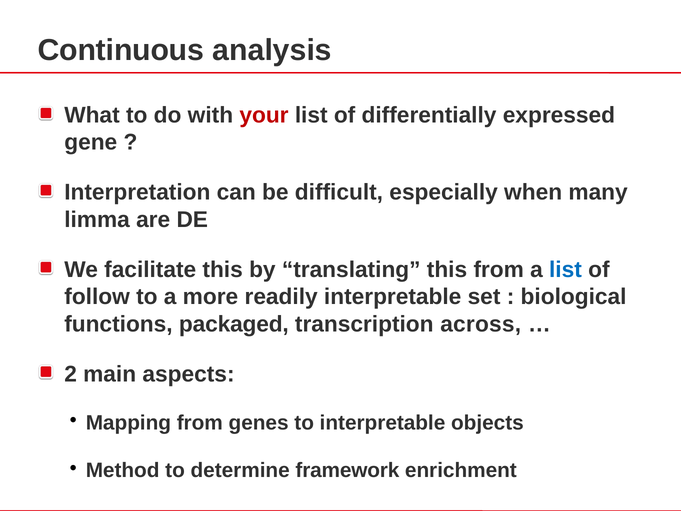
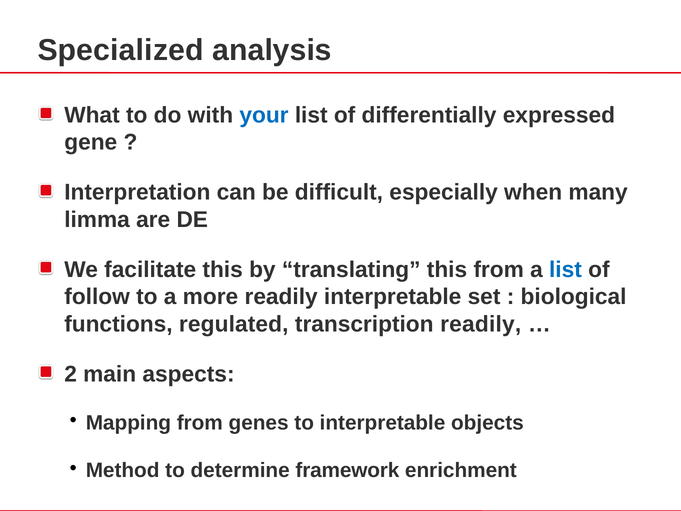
Continuous: Continuous -> Specialized (121, 50)
your colour: red -> blue (264, 115)
packaged: packaged -> regulated (234, 324)
transcription across: across -> readily (481, 324)
